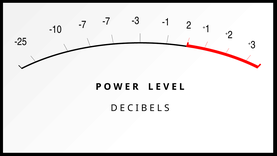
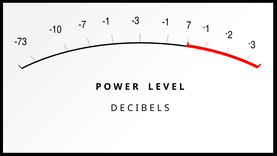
-7 -7: -7 -> -1 (106, 21)
2: 2 -> 7 (189, 25)
-25: -25 -> -73 (21, 42)
